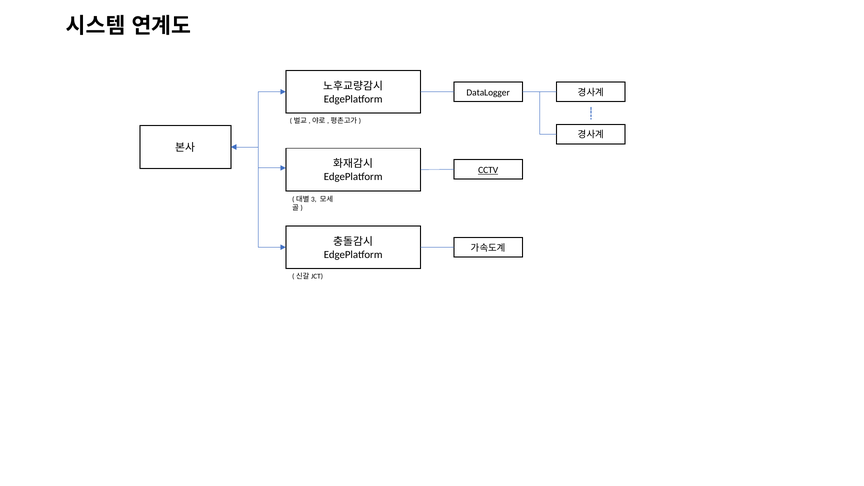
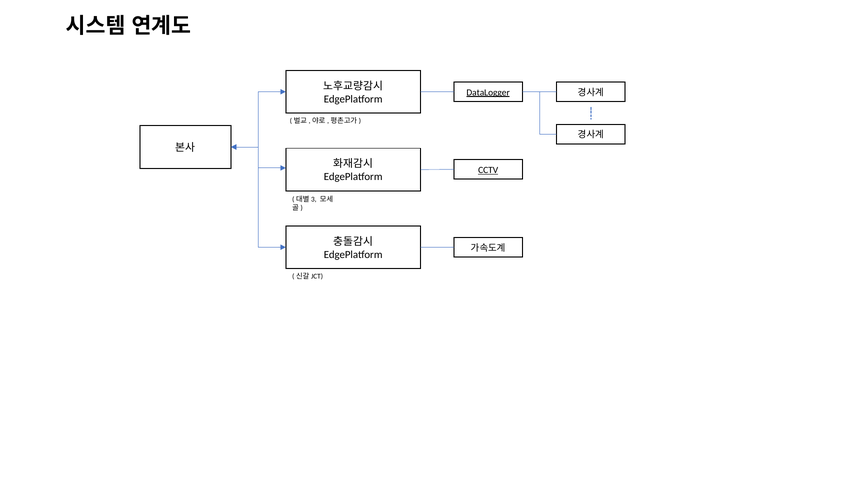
DataLogger underline: none -> present (488, 92)
